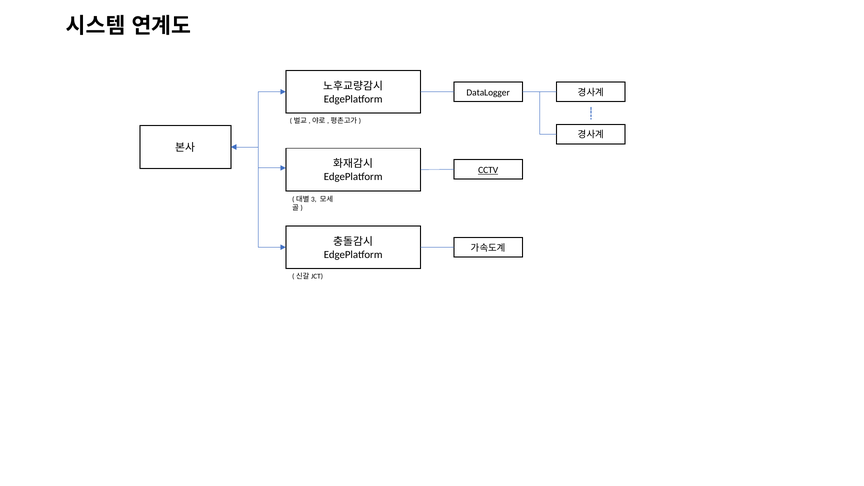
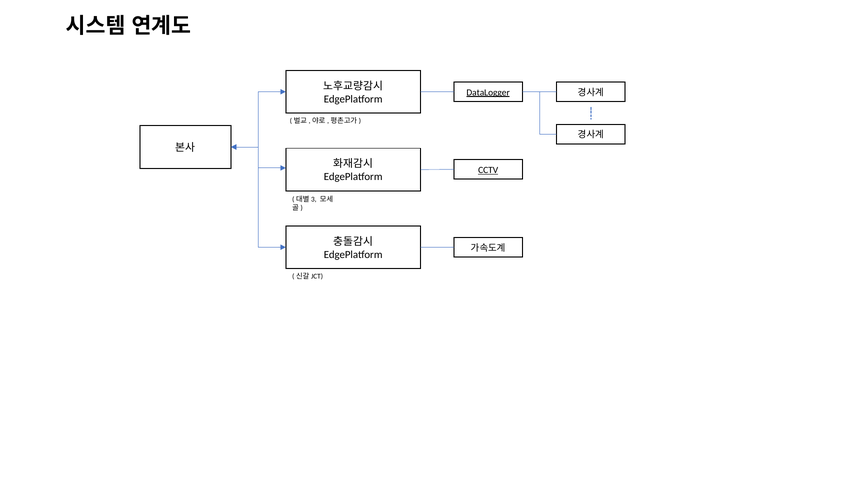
DataLogger underline: none -> present (488, 92)
